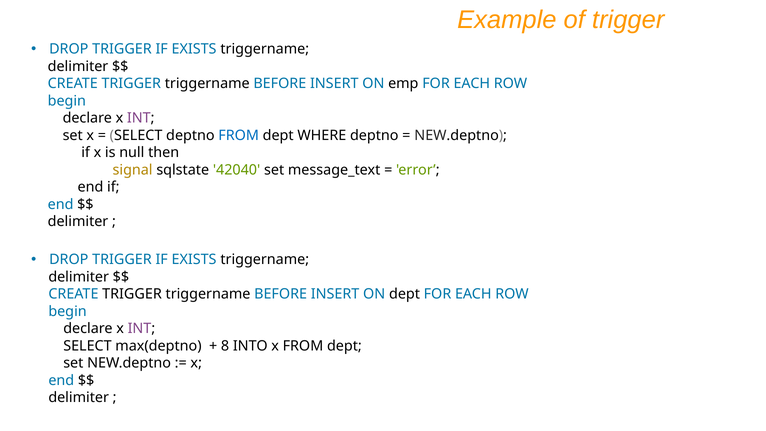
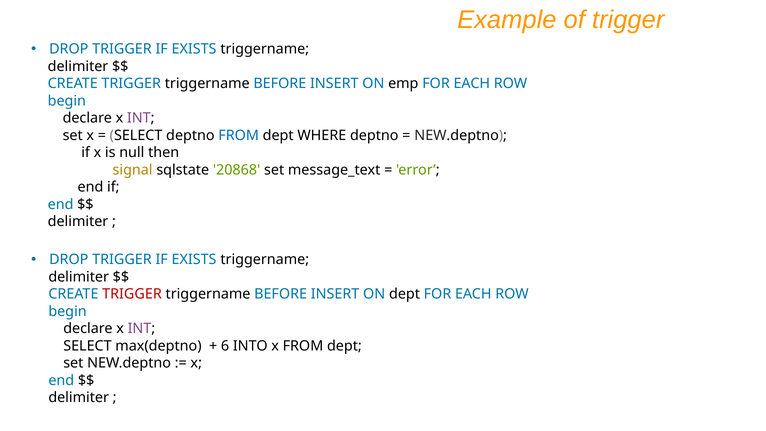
42040: 42040 -> 20868 (237, 170)
TRIGGER colour: black -> red (132, 294)
8: 8 -> 6 (225, 346)
